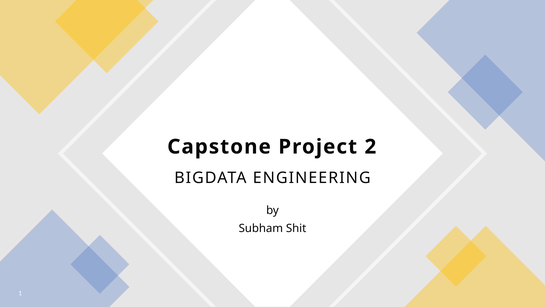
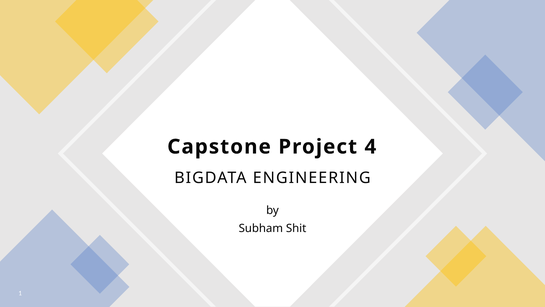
2: 2 -> 4 (370, 147)
